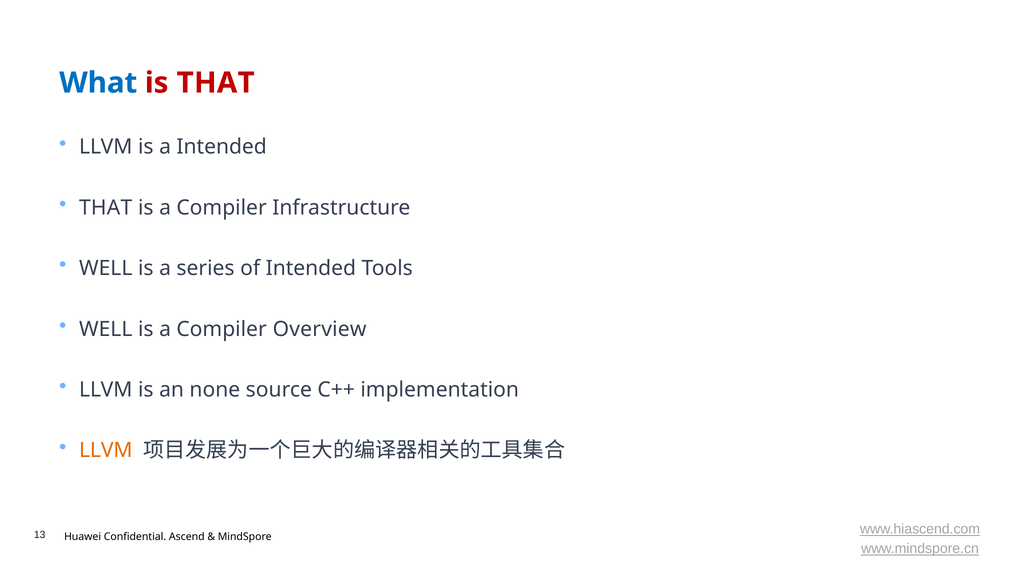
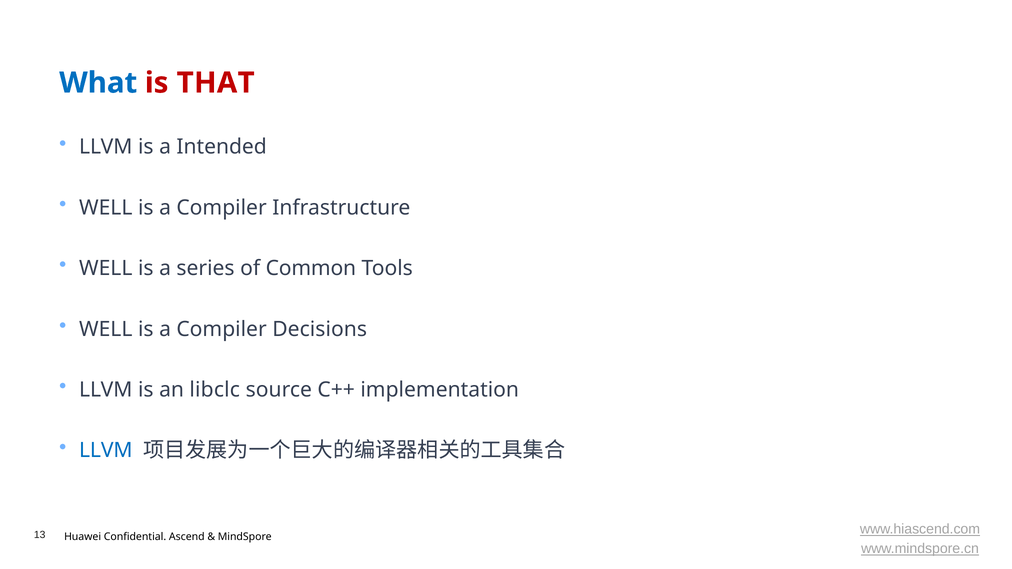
THAT: THAT -> WELL (106, 208)
of Intended: Intended -> Common (311, 268)
Overview: Overview -> Decisions (320, 329)
none: none -> libclc (215, 390)
LLVM colour: orange -> blue (106, 450)
